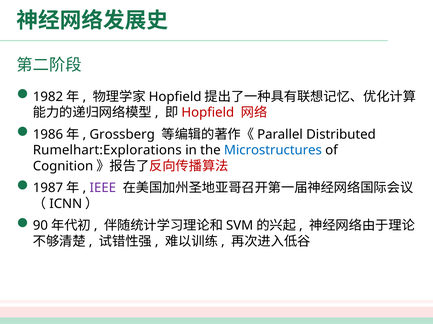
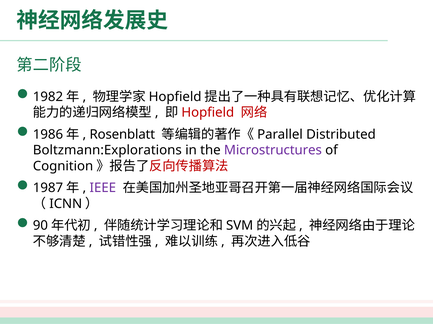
Grossberg: Grossberg -> Rosenblatt (122, 135)
Rumelhart:Explorations: Rumelhart:Explorations -> Boltzmann:Explorations (107, 151)
Microstructures colour: blue -> purple (273, 151)
